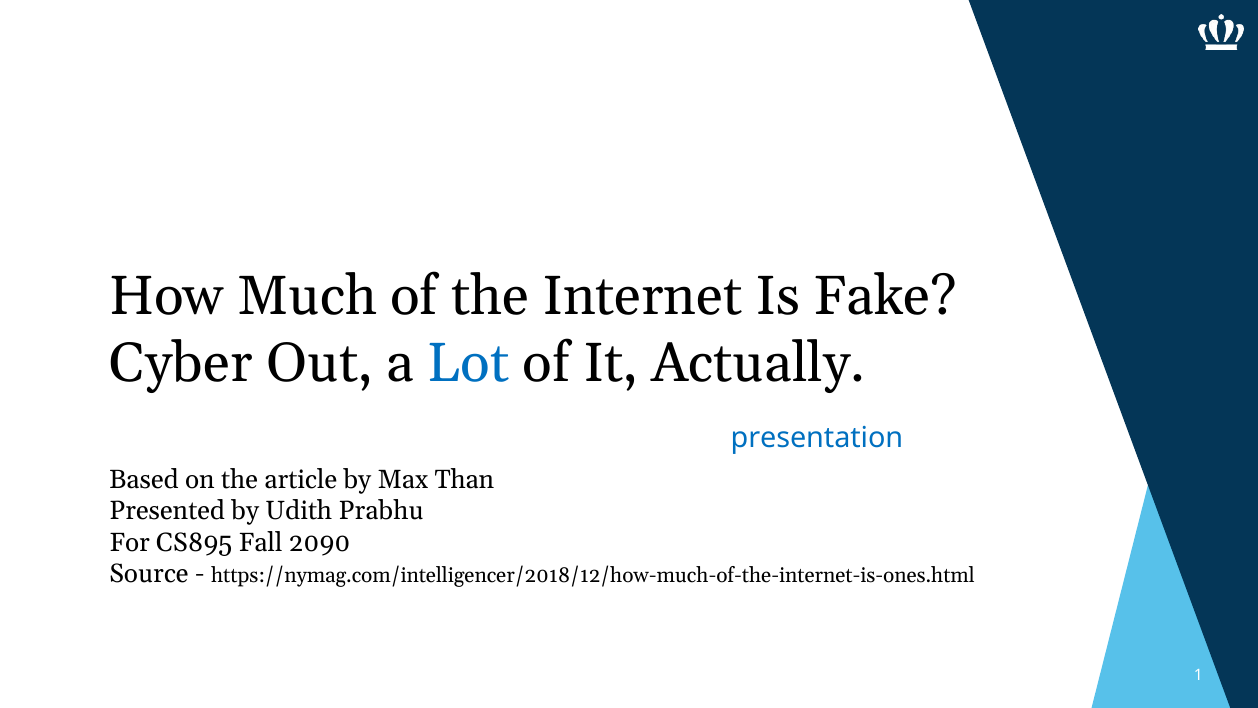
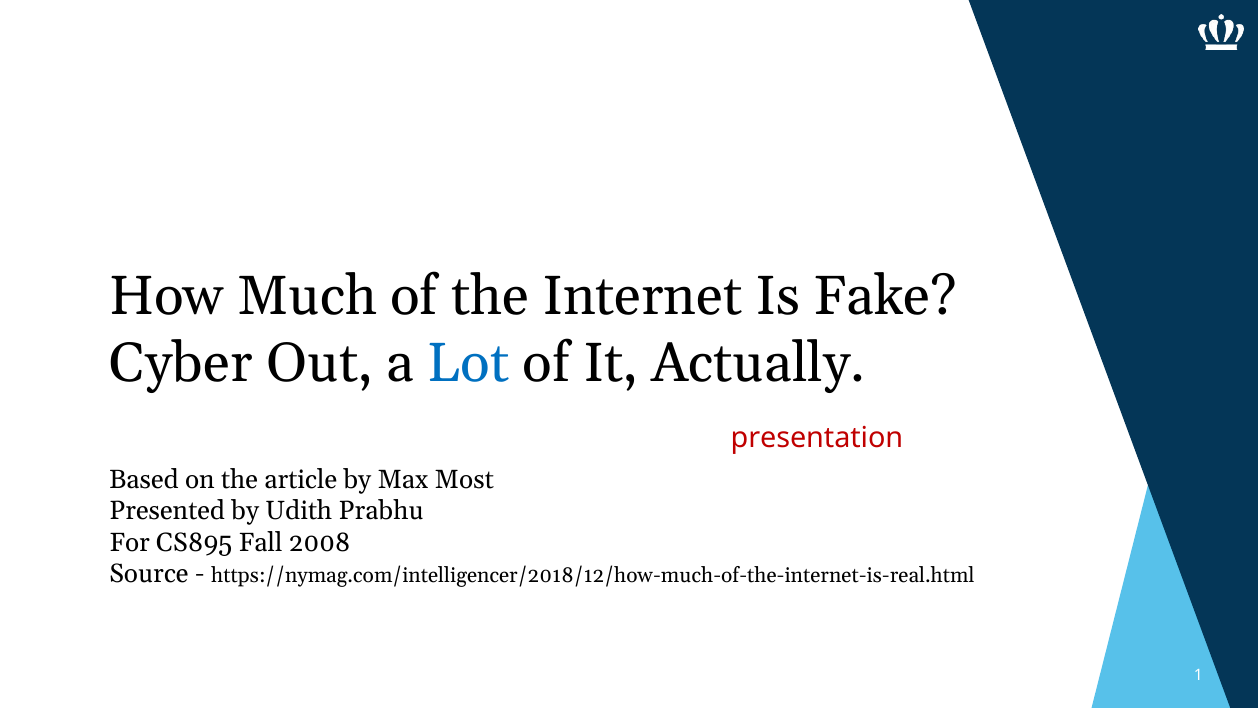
presentation colour: blue -> red (817, 438)
Than: Than -> Most (464, 480)
2090: 2090 -> 2008 (320, 543)
https://nymag.com/intelligencer/2018/12/how-much-of-the-internet-is-ones.html: https://nymag.com/intelligencer/2018/12/how-much-of-the-internet-is-ones.html -> https://nymag.com/intelligencer/2018/12/how-much-of-the-internet-is-real.html (593, 576)
